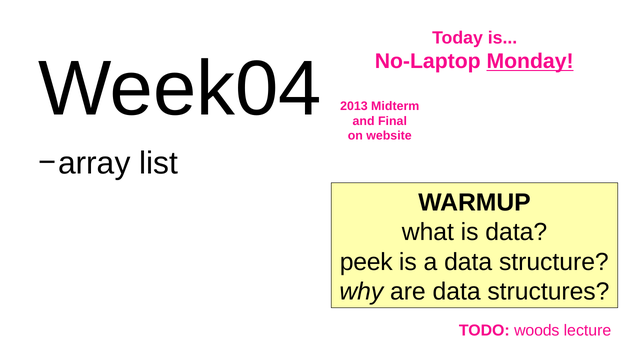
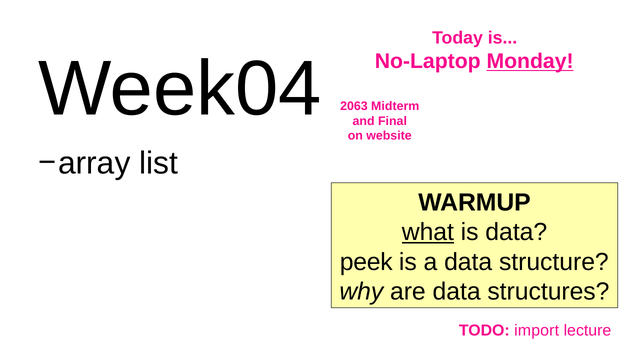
2013: 2013 -> 2063 (354, 106)
what underline: none -> present (428, 232)
woods: woods -> import (537, 330)
